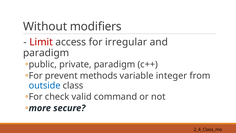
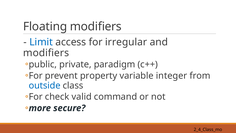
Without: Without -> Floating (45, 26)
Limit colour: red -> blue (41, 42)
paradigm: paradigm -> modifiers (46, 53)
methods: methods -> property (99, 76)
